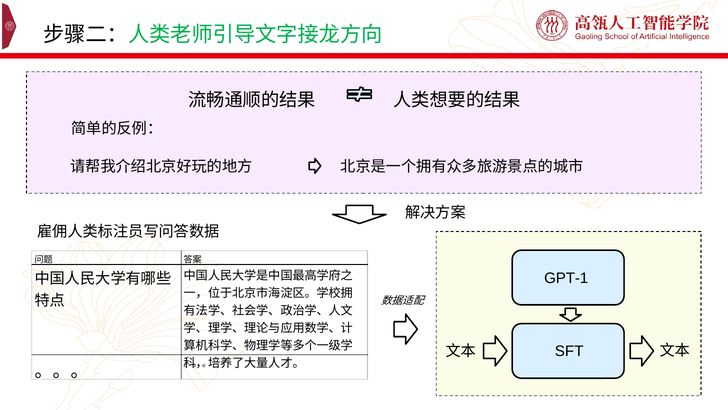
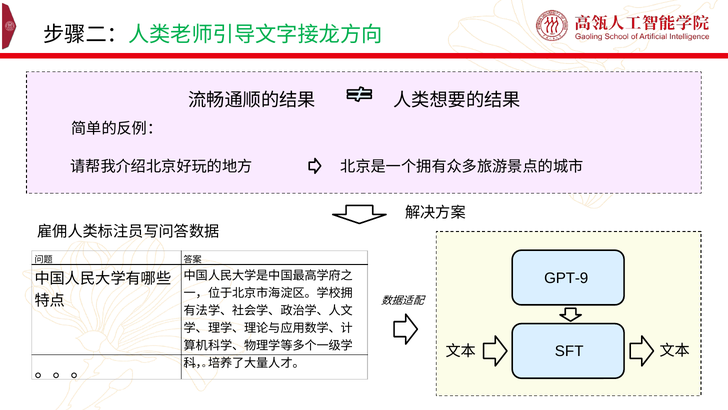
GPT-1: GPT-1 -> GPT-9 (566, 278)
